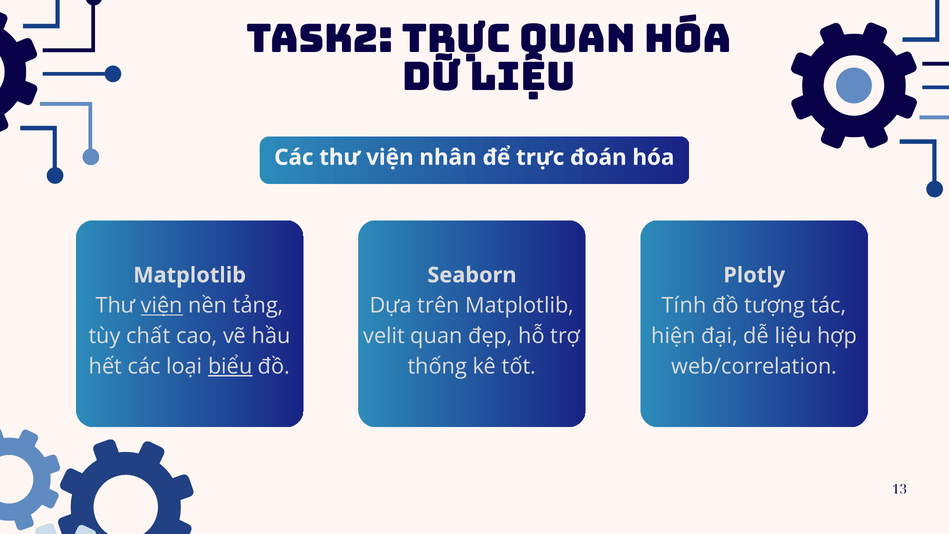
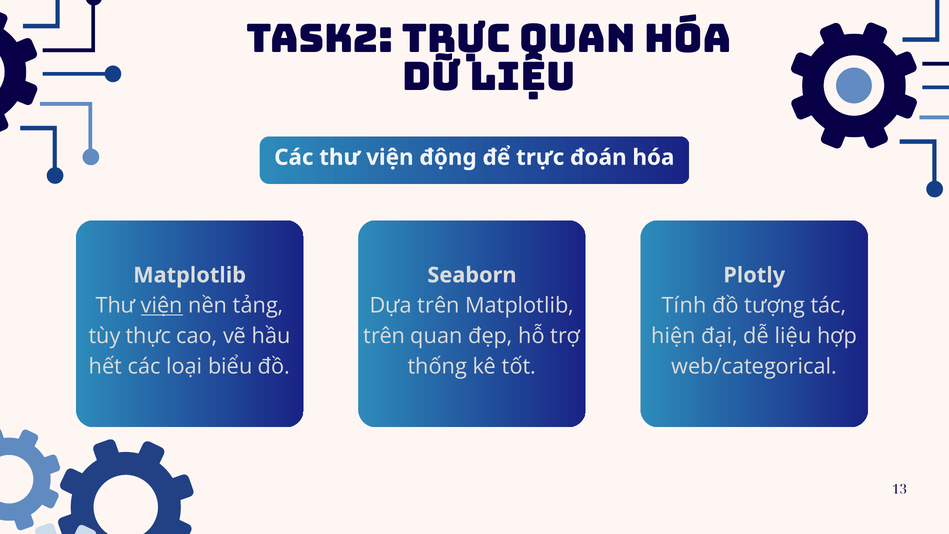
nhân: nhân -> động (448, 157)
chất: chất -> thực (149, 336)
velit: velit -> trên (384, 336)
biểu underline: present -> none (230, 366)
web/correlation: web/correlation -> web/categorical (754, 366)
